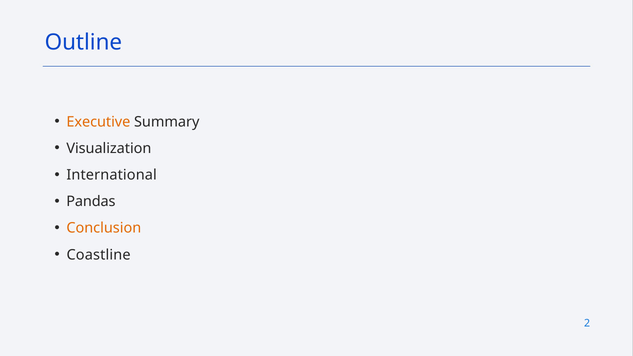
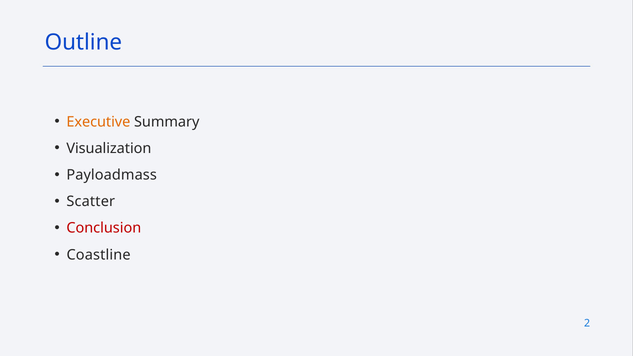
International: International -> Payloadmass (112, 175)
Pandas: Pandas -> Scatter (91, 202)
Conclusion colour: orange -> red (104, 228)
